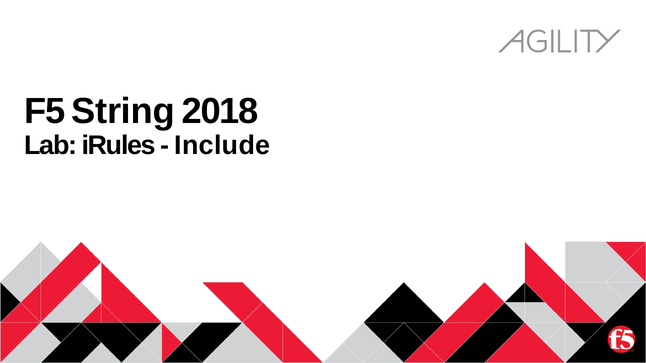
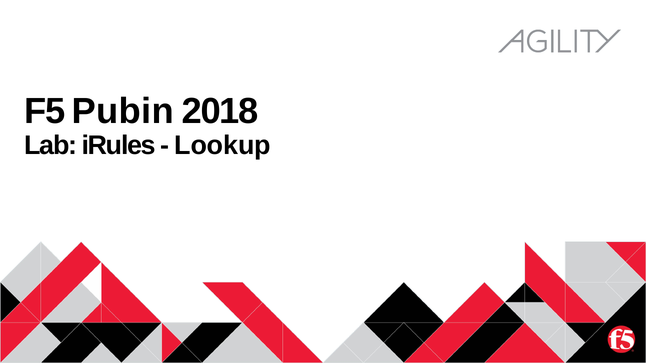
String: String -> Pubin (123, 111)
Include: Include -> Lookup (223, 146)
